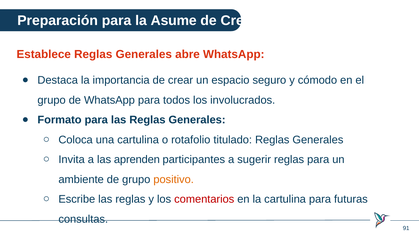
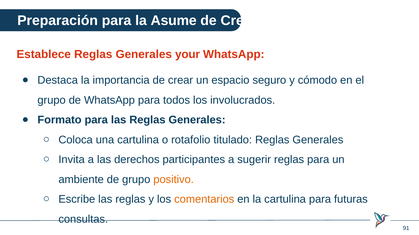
abre: abre -> your (188, 54)
aprenden: aprenden -> derechos (137, 160)
comentarios colour: red -> orange (204, 200)
